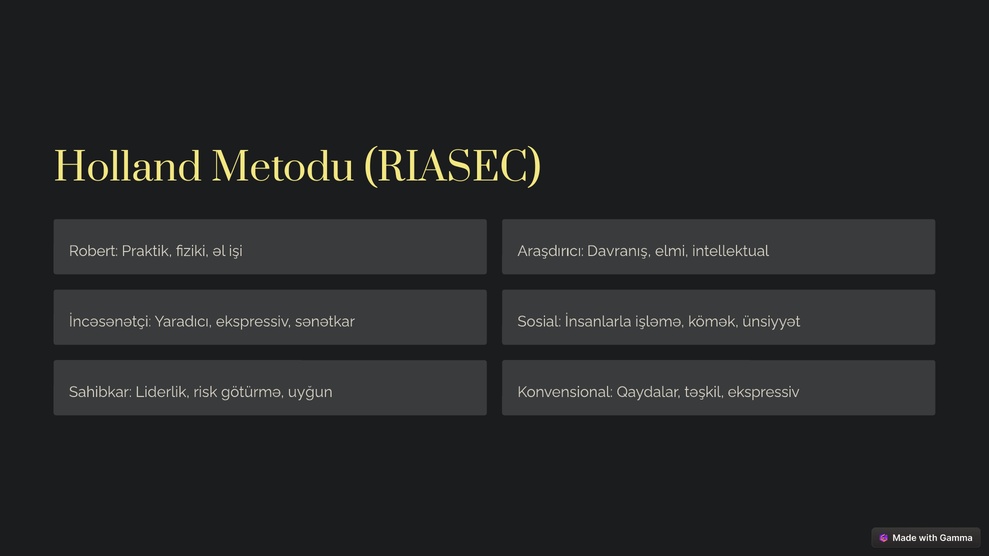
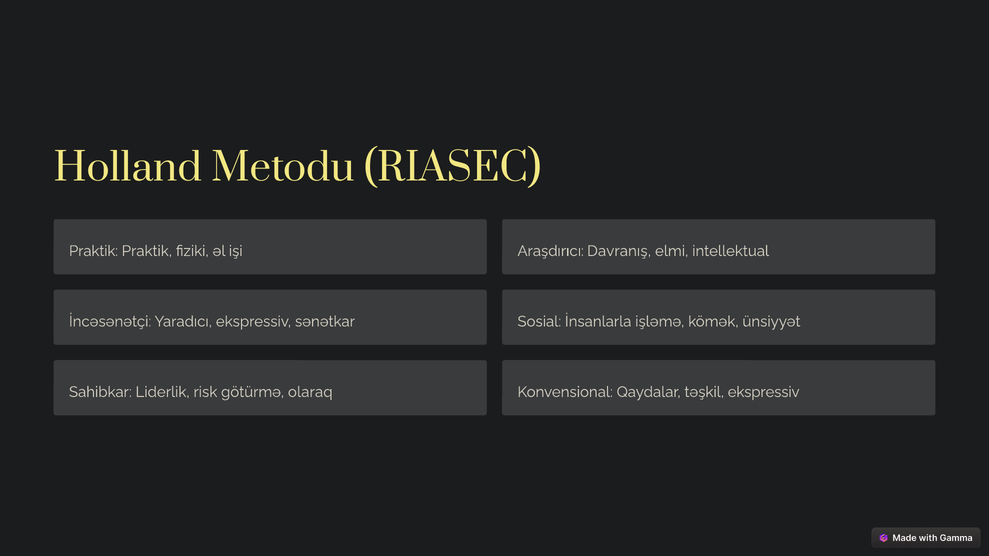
Robert: Robert -> Praktik (94, 251)
uyğun: uyğun -> olaraq (310, 392)
